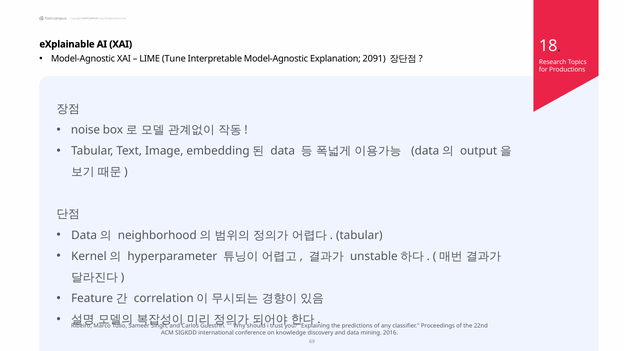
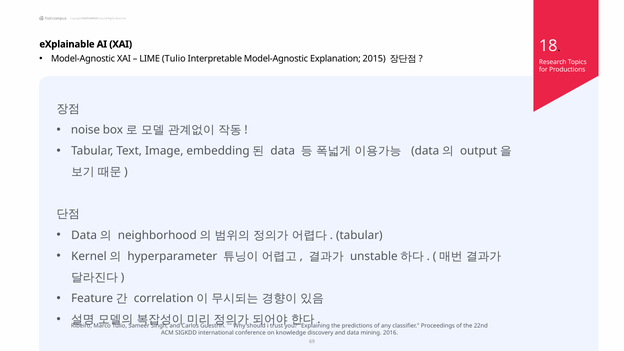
LIME Tune: Tune -> Tulio (174, 59)
2091: 2091 -> 2015 (374, 59)
